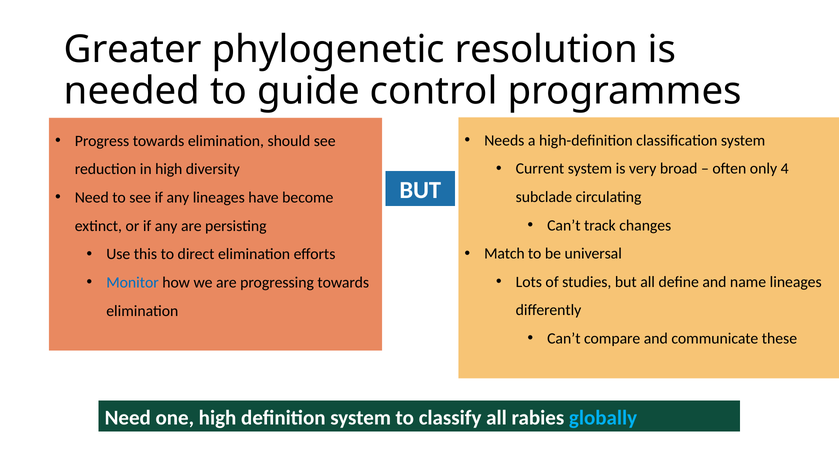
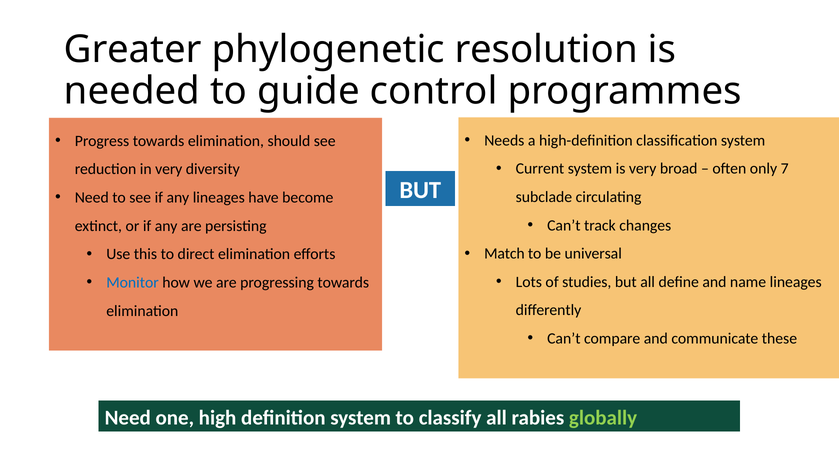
4: 4 -> 7 (785, 169)
in high: high -> very (169, 169)
globally colour: light blue -> light green (603, 418)
